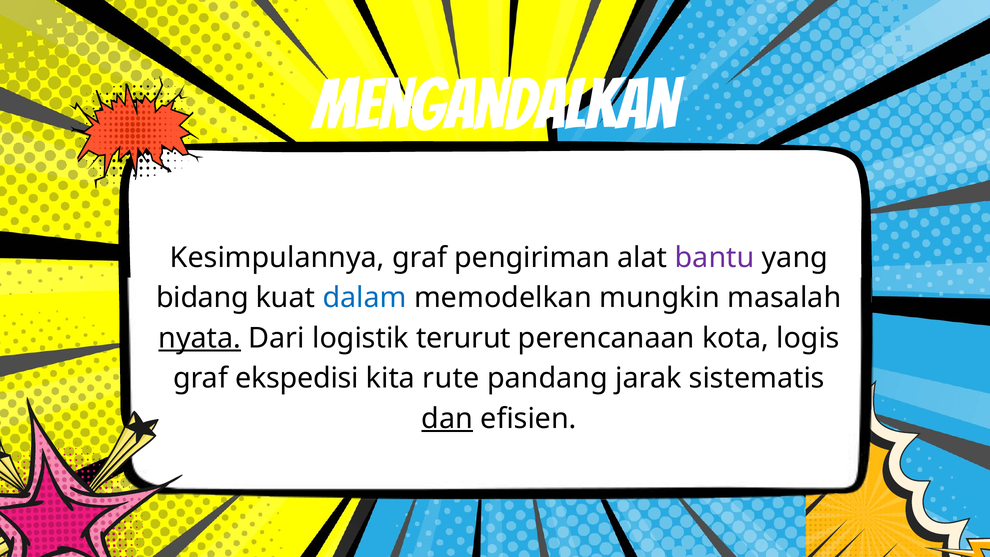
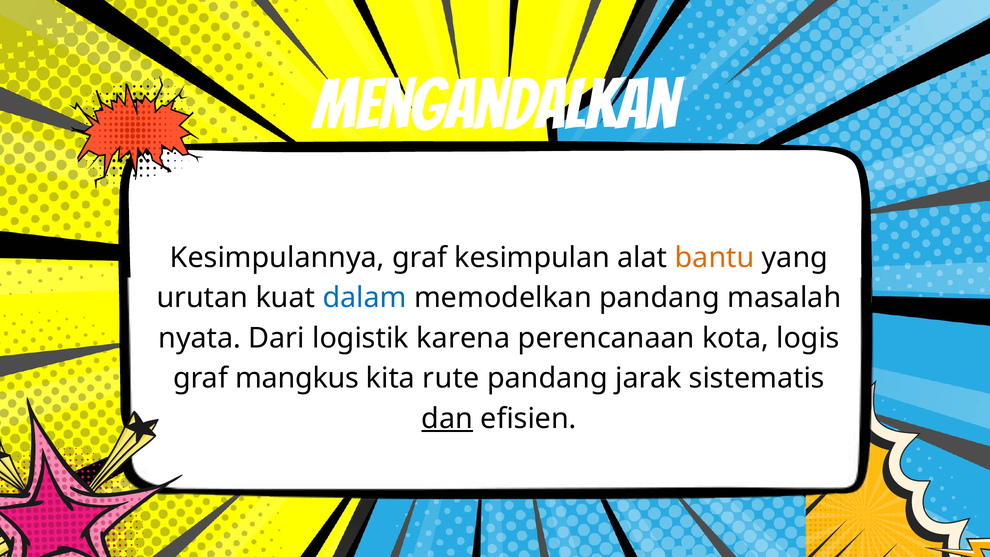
pengiriman: pengiriman -> kesimpulan (532, 258)
bantu colour: purple -> orange (715, 258)
bidang: bidang -> urutan (202, 298)
memodelkan mungkin: mungkin -> pandang (660, 298)
nyata underline: present -> none (200, 338)
terurut: terurut -> karena (463, 338)
ekspedisi: ekspedisi -> mangkus (297, 378)
